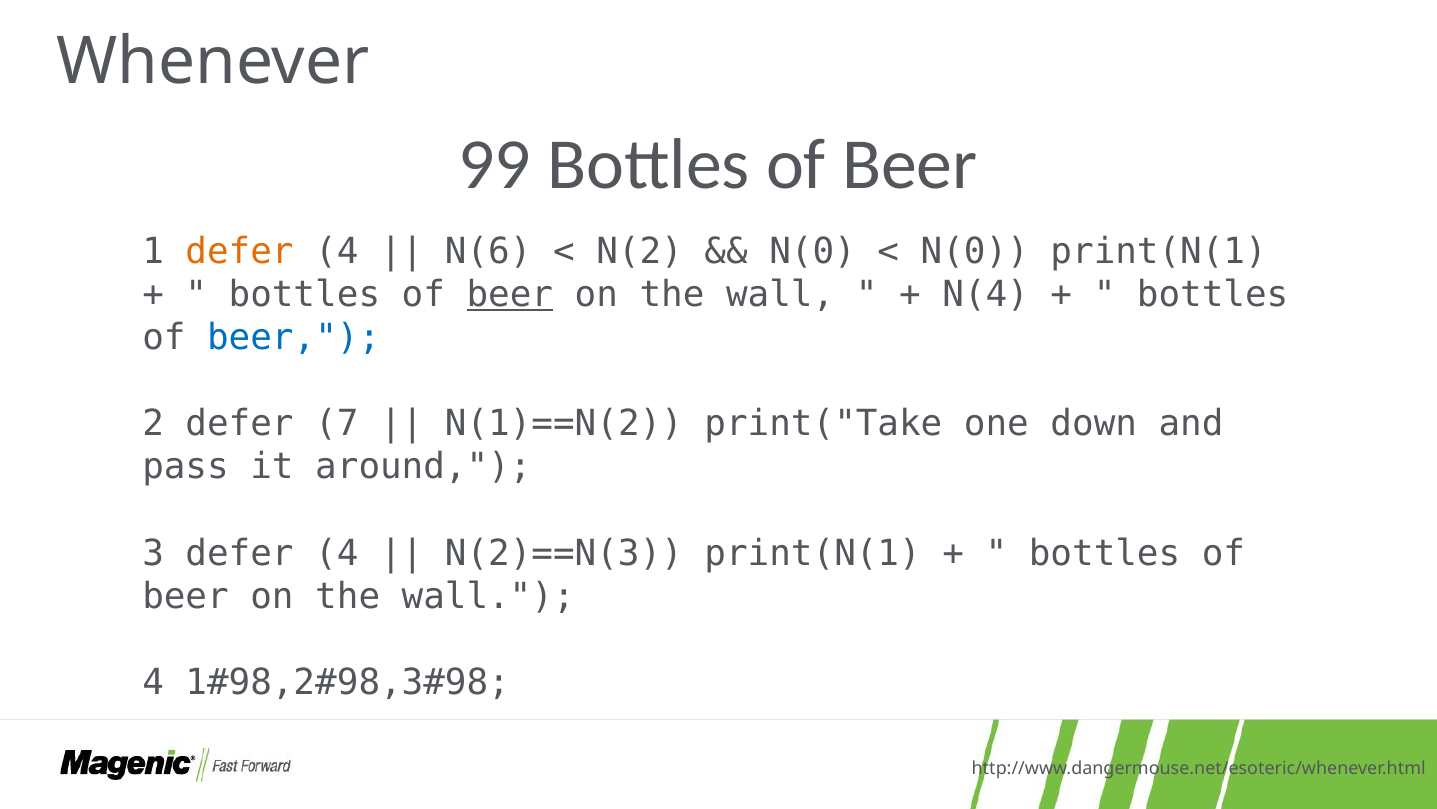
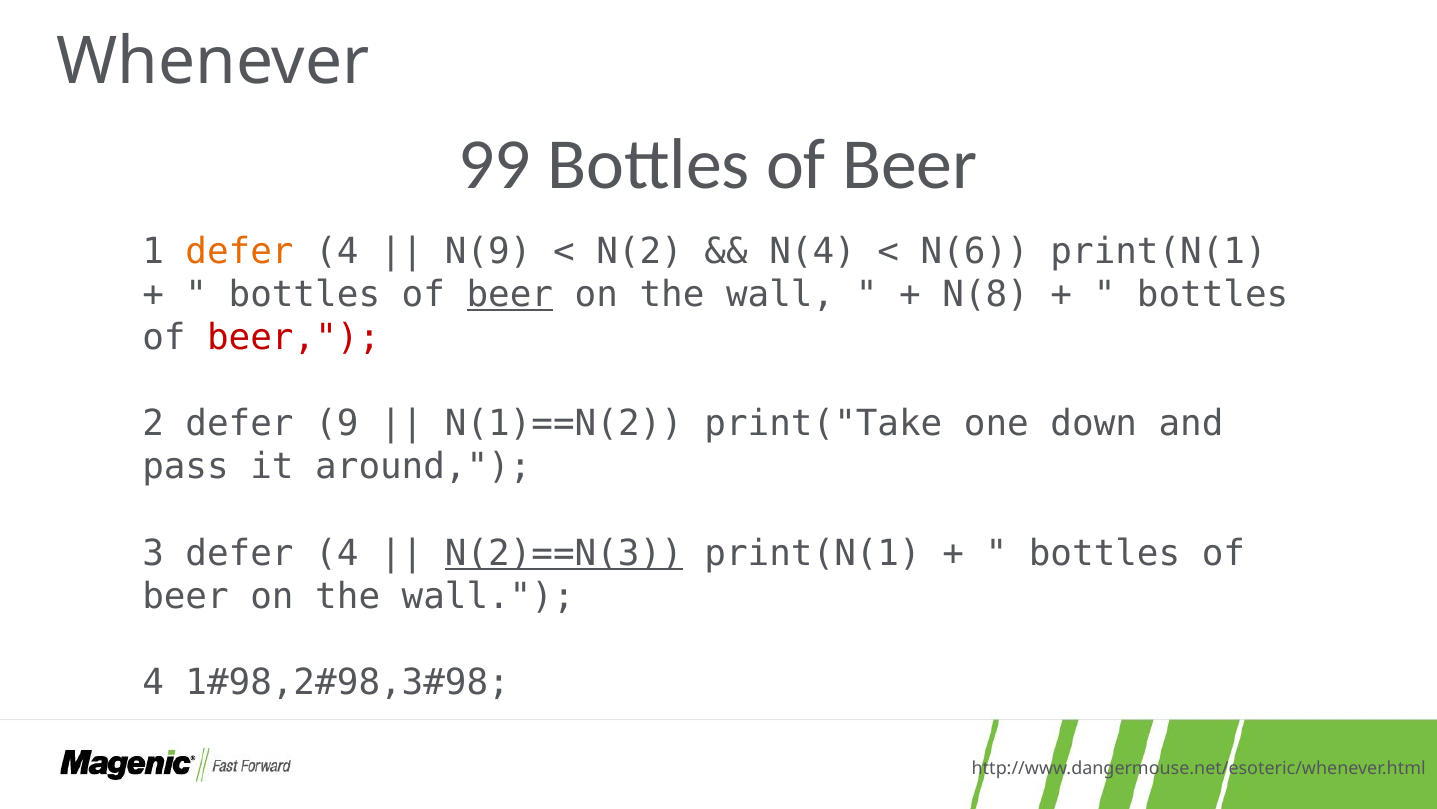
N(6: N(6 -> N(9 (488, 251)
N(0: N(0 -> N(4 (813, 251)
N(0: N(0 -> N(6 (975, 251)
N(4: N(4 -> N(8 (986, 294)
beer colour: blue -> red (294, 337)
7: 7 -> 9 (337, 423)
N(2)==N(3 underline: none -> present (564, 553)
